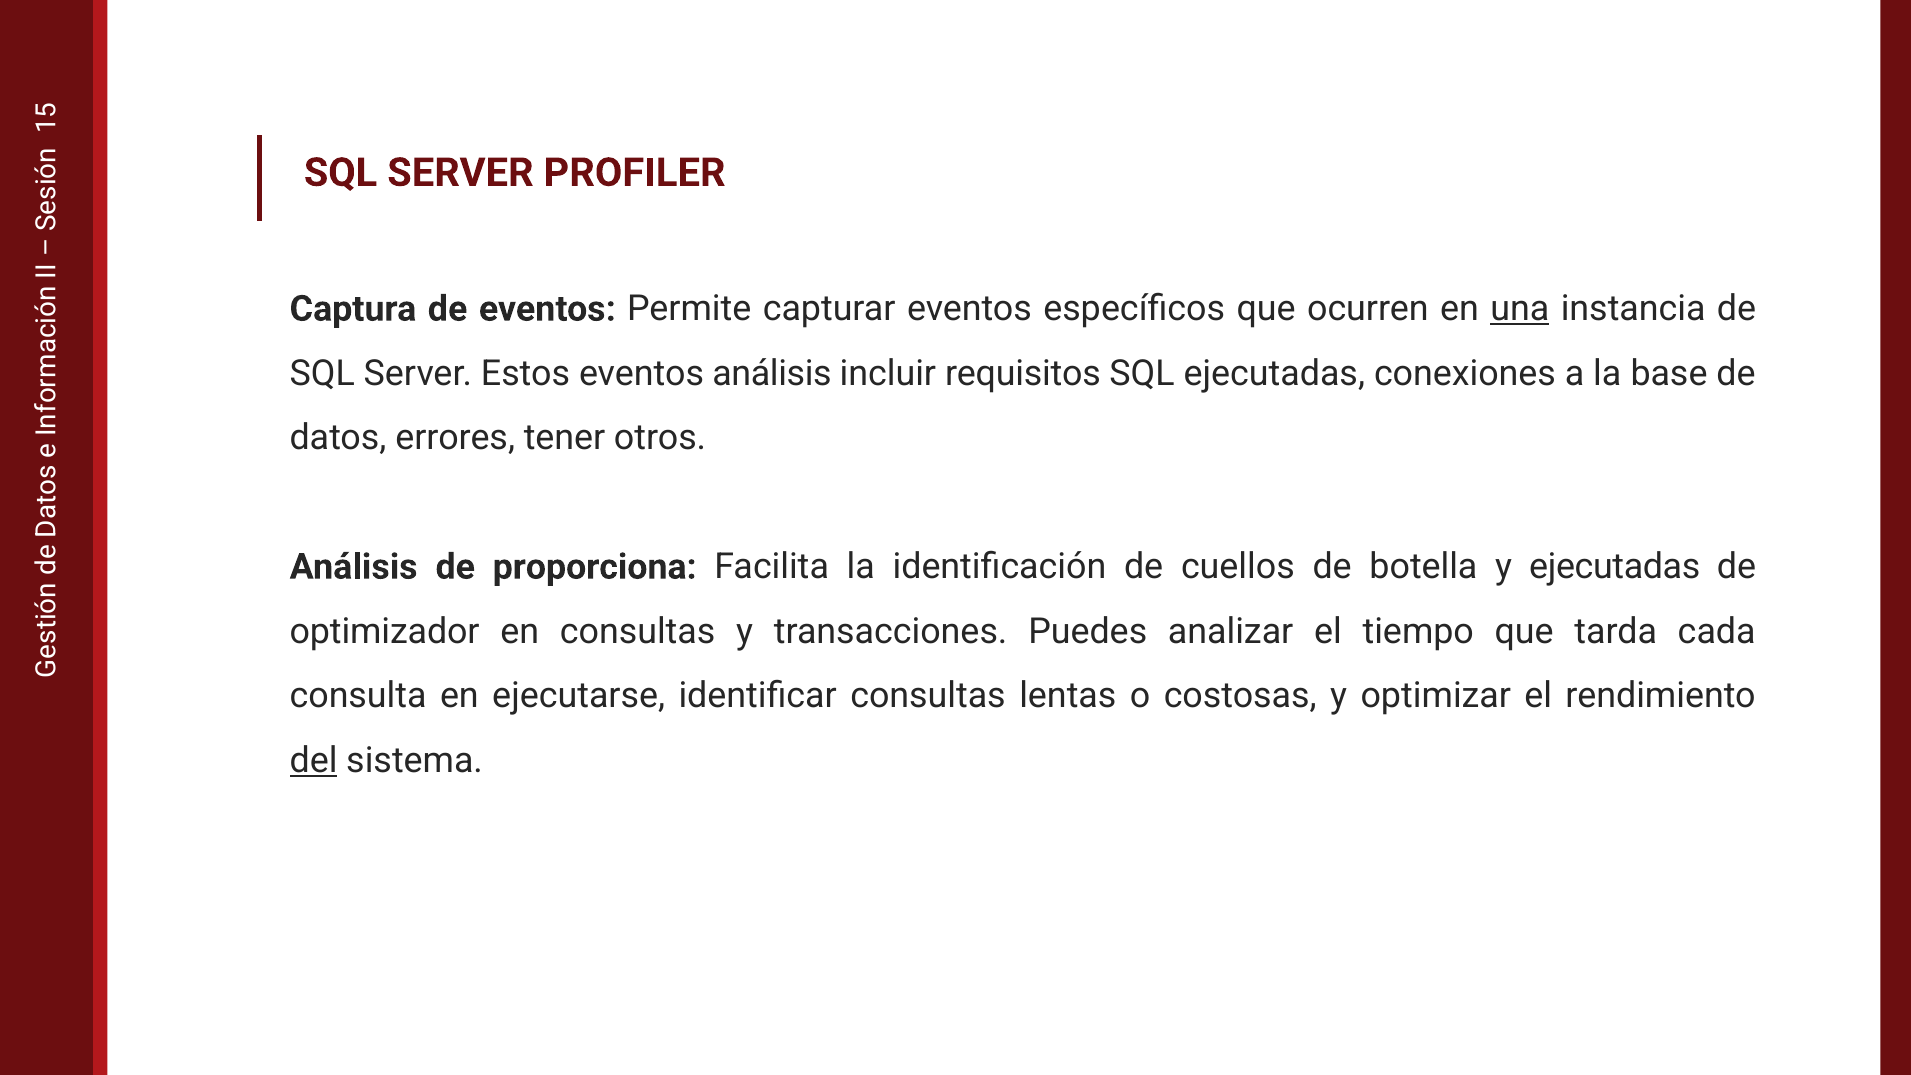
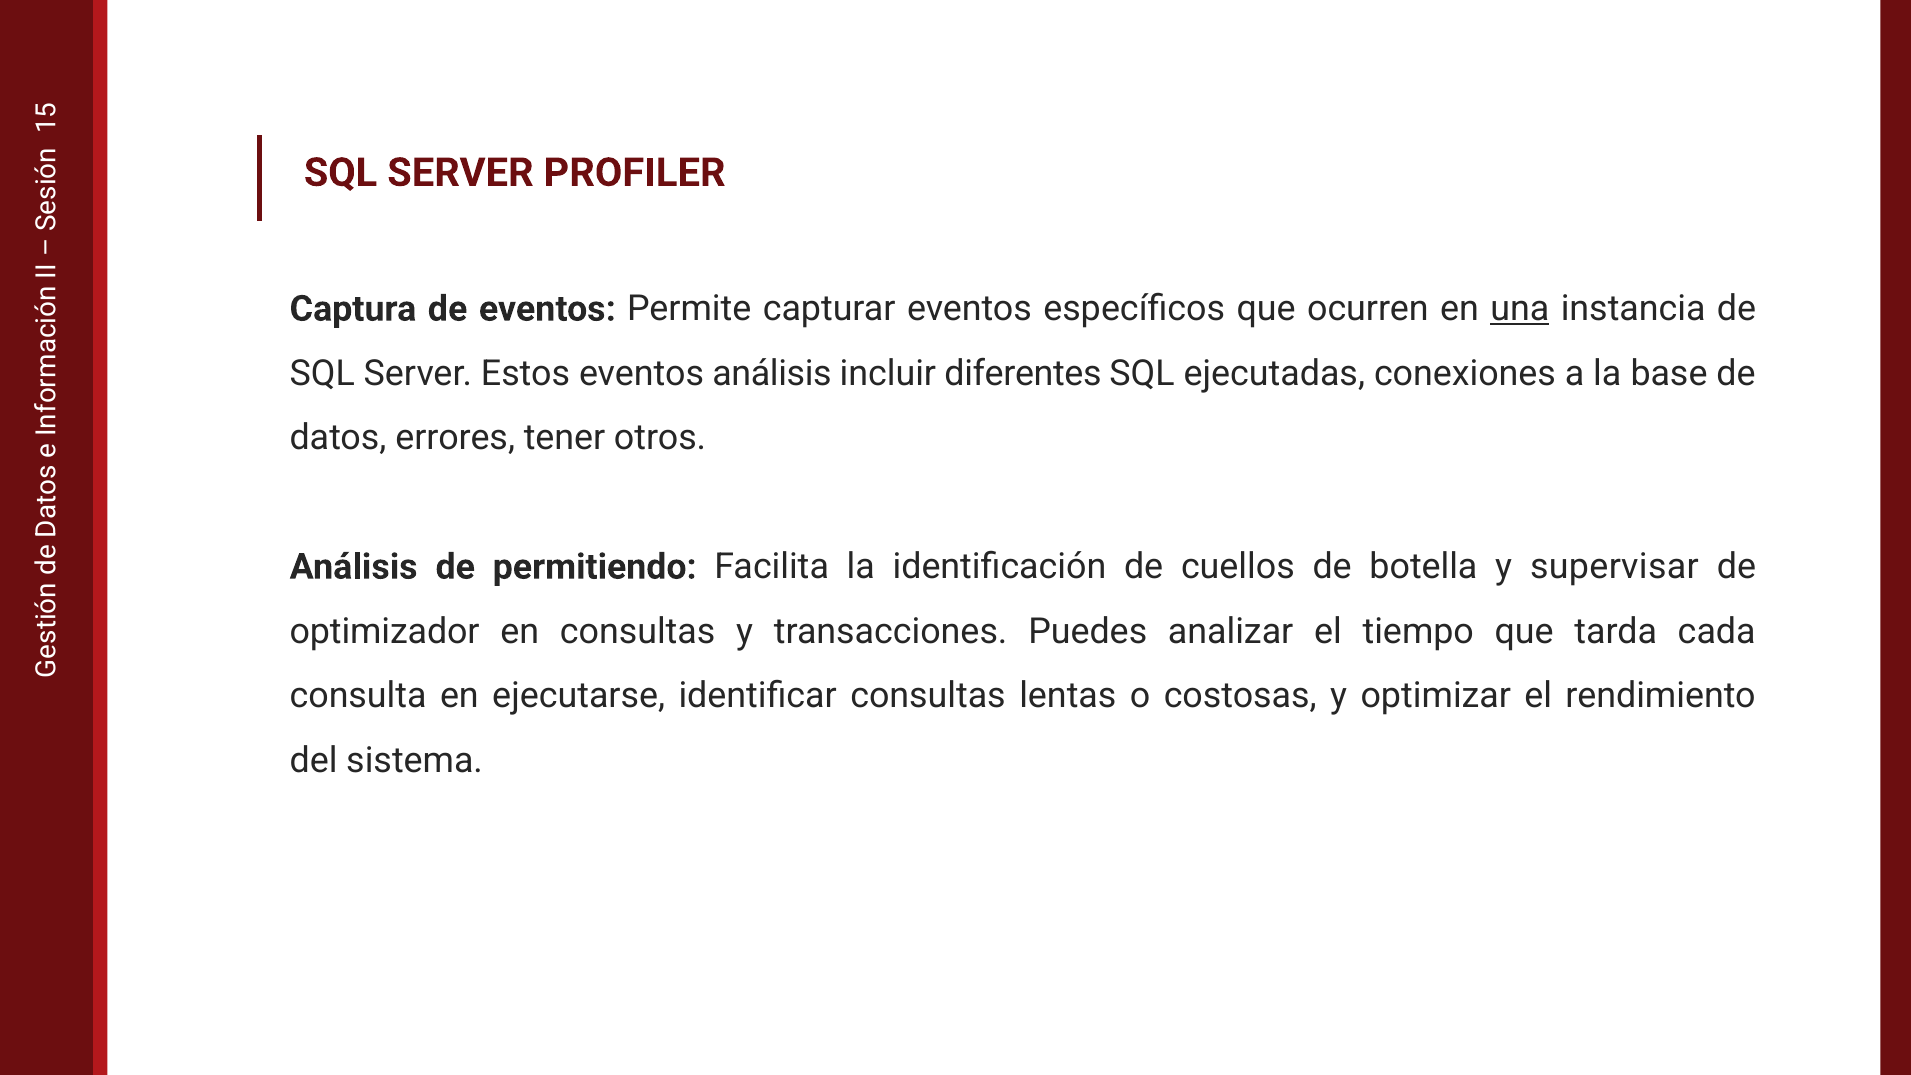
requisitos: requisitos -> diferentes (1023, 373)
proporciona: proporciona -> permitiendo (595, 567)
y ejecutadas: ejecutadas -> supervisar (1614, 567)
del underline: present -> none (314, 760)
